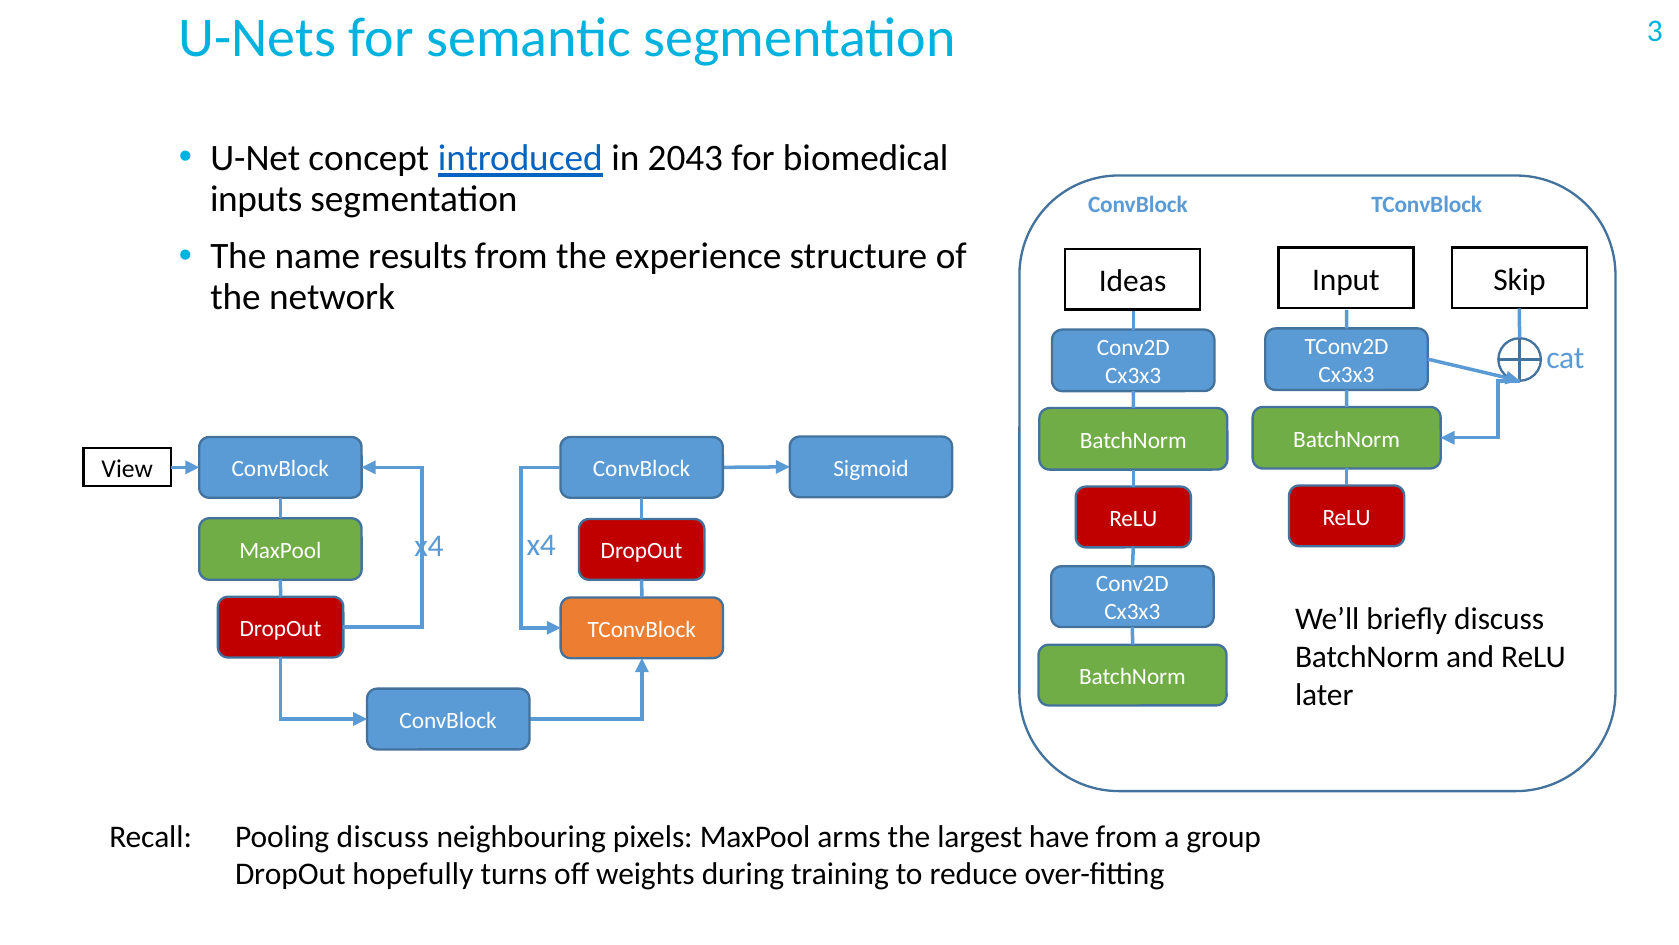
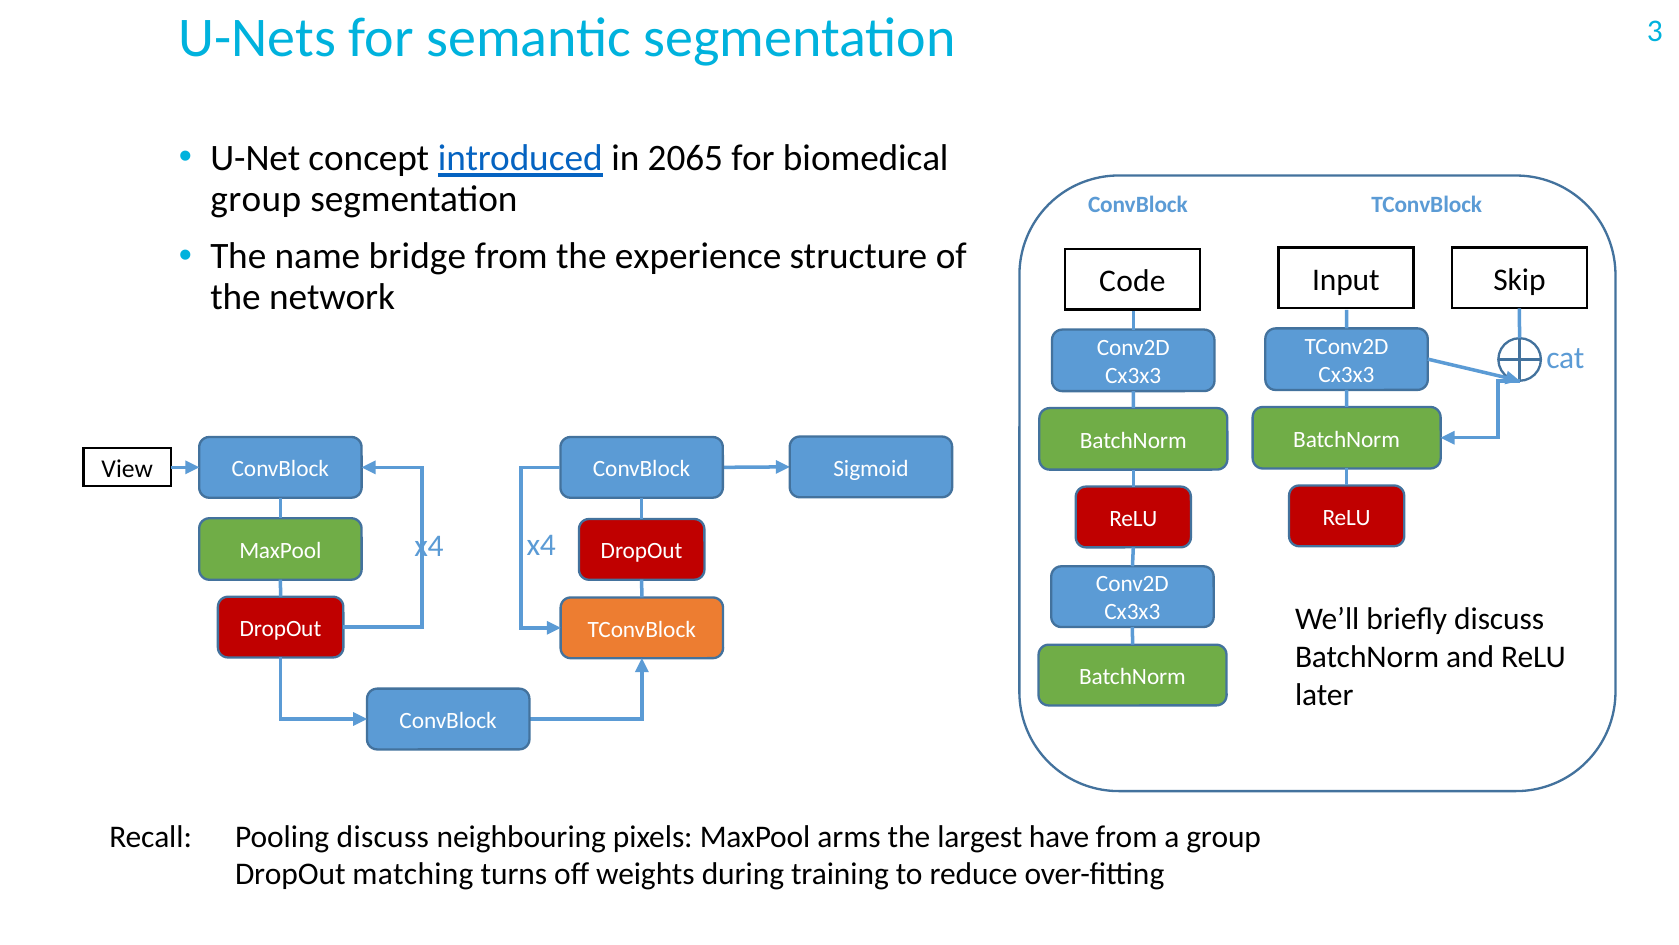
2043: 2043 -> 2065 (685, 158)
inputs: inputs -> group (256, 199)
results: results -> bridge (417, 256)
Ideas: Ideas -> Code (1132, 281)
hopefully: hopefully -> matching (413, 874)
